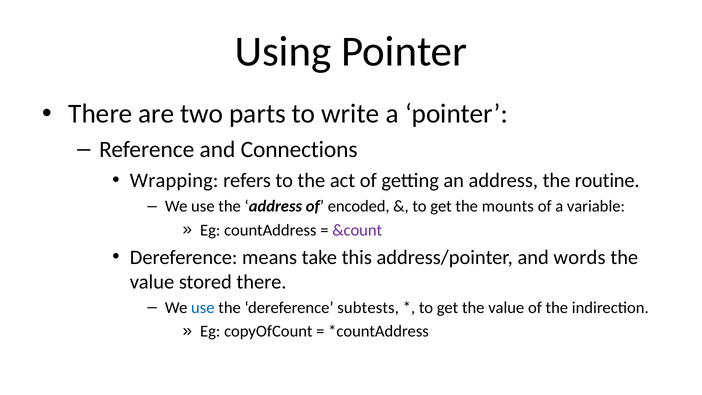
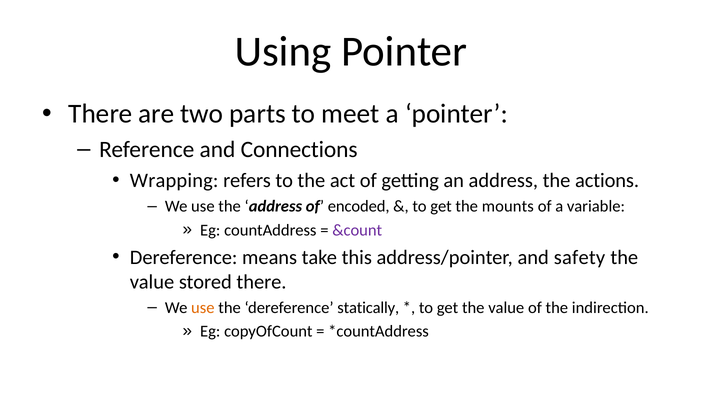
write: write -> meet (350, 114)
routine: routine -> actions (607, 180)
words: words -> safety (580, 257)
use colour: blue -> orange (203, 308)
subtests: subtests -> statically (368, 308)
